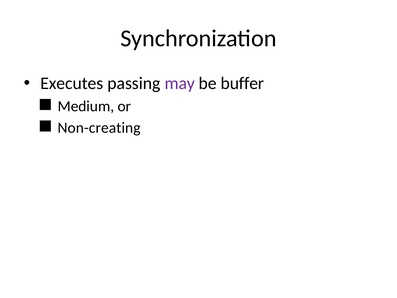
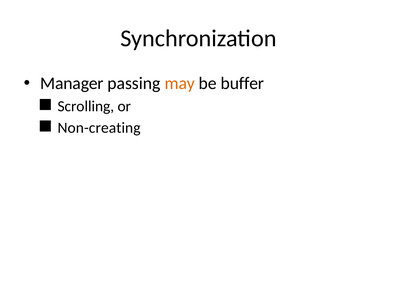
Executes: Executes -> Manager (72, 83)
may colour: purple -> orange (180, 83)
Medium: Medium -> Scrolling (86, 106)
